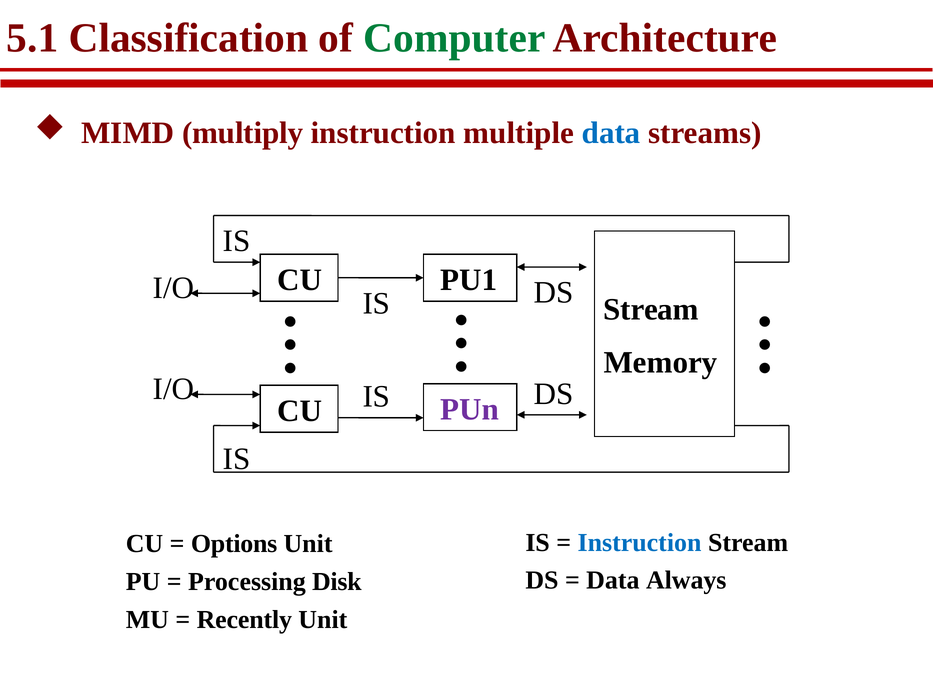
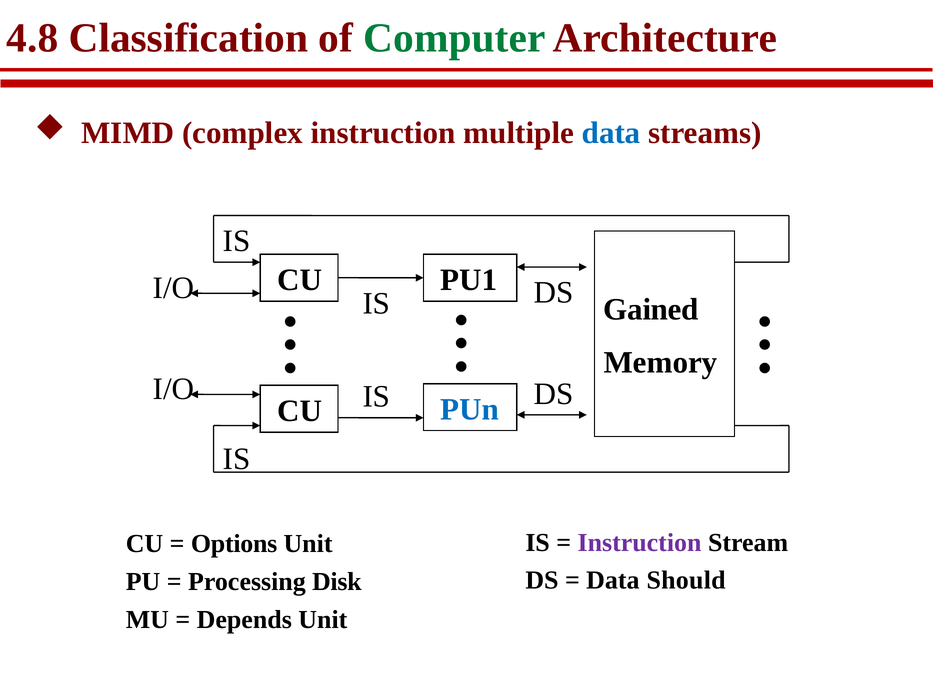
5.1: 5.1 -> 4.8 (32, 38)
multiply: multiply -> complex (243, 133)
Stream: Stream -> Gained (651, 309)
PUn colour: purple -> blue (470, 409)
Instruction colour: blue -> purple (640, 542)
Always: Always -> Should (686, 580)
Recently: Recently -> Depends (244, 619)
